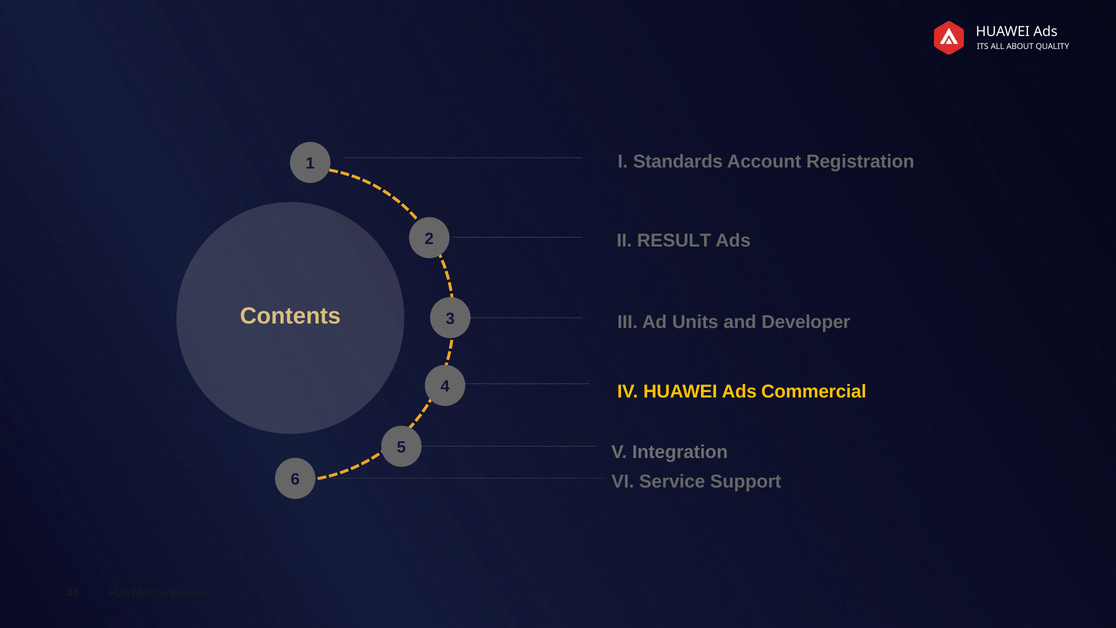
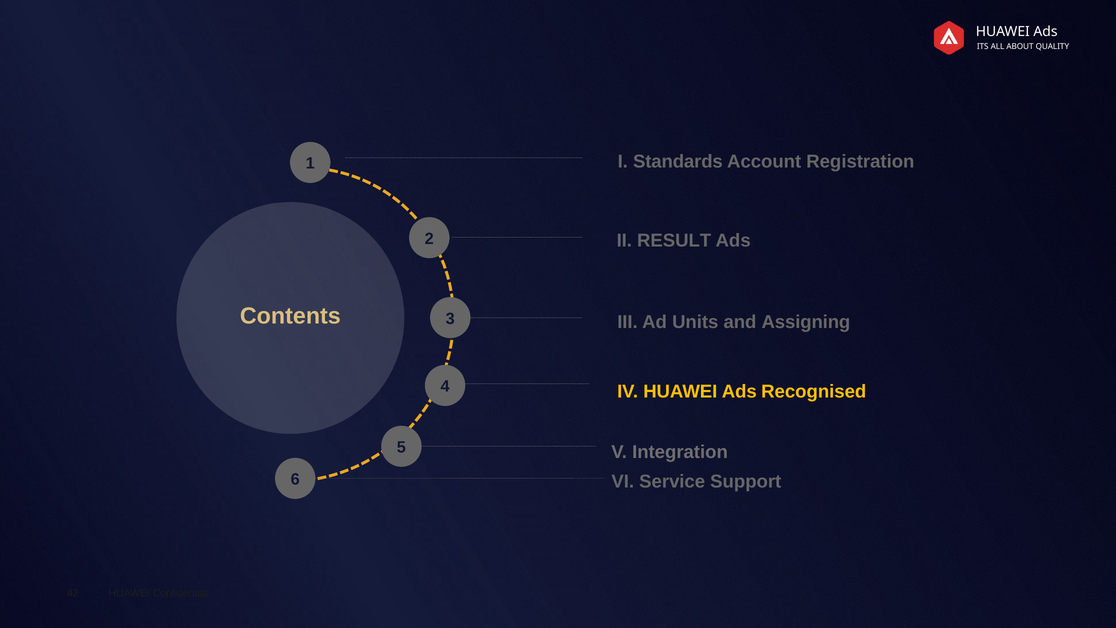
Developer: Developer -> Assigning (806, 322)
Commercial: Commercial -> Recognised (814, 391)
